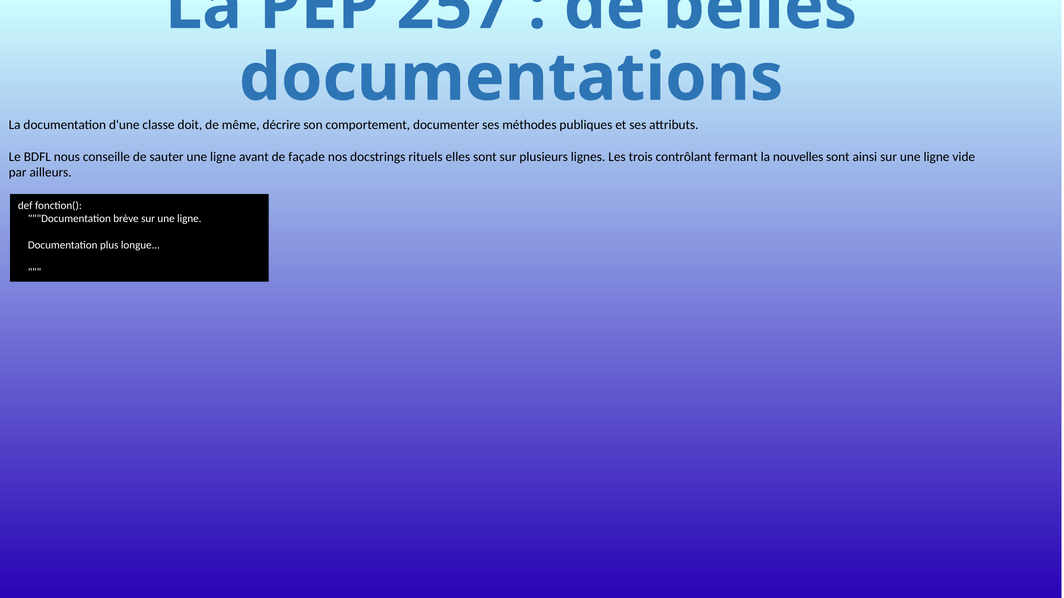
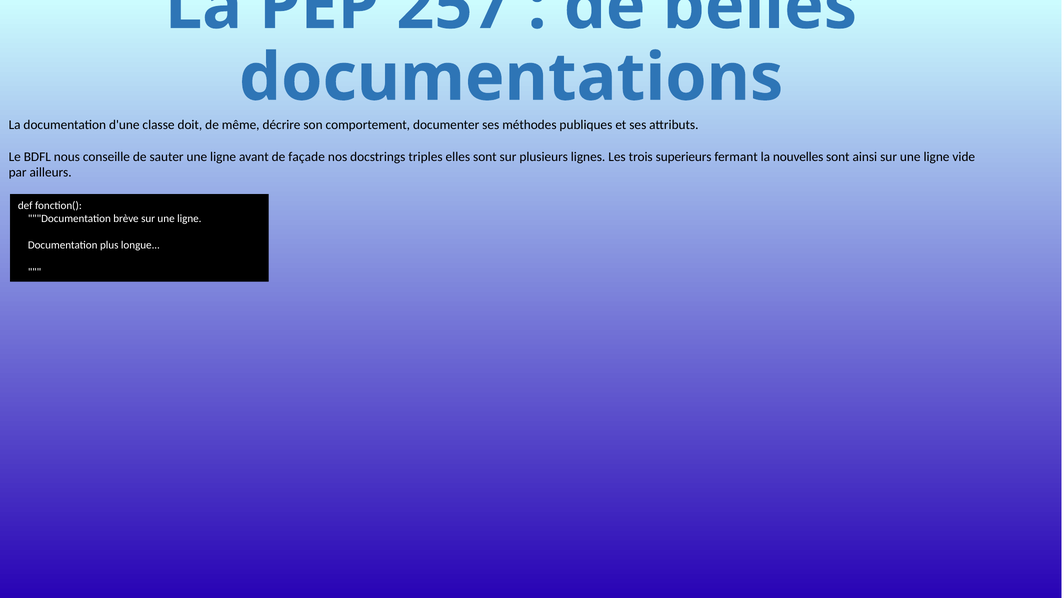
rituels: rituels -> triples (426, 157)
contrôlant: contrôlant -> superieurs (684, 157)
